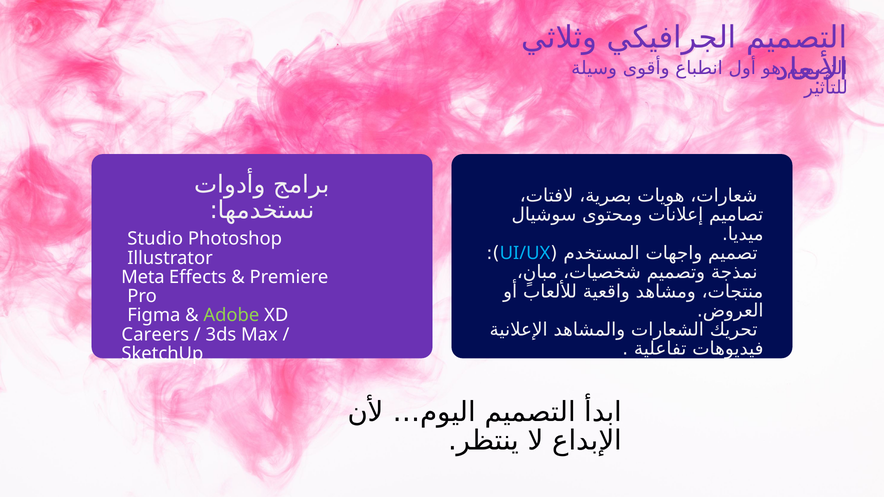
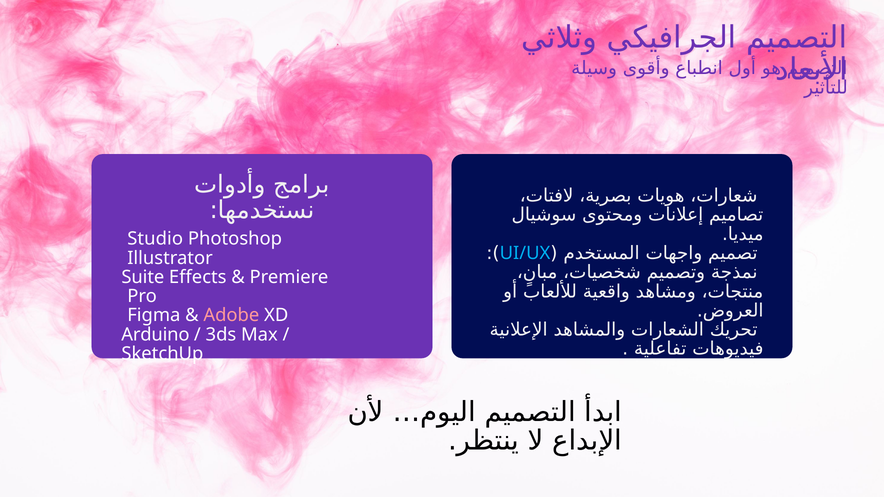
Meta: Meta -> Suite (143, 277)
Adobe colour: light green -> pink (231, 316)
Careers: Careers -> Arduino (155, 335)
